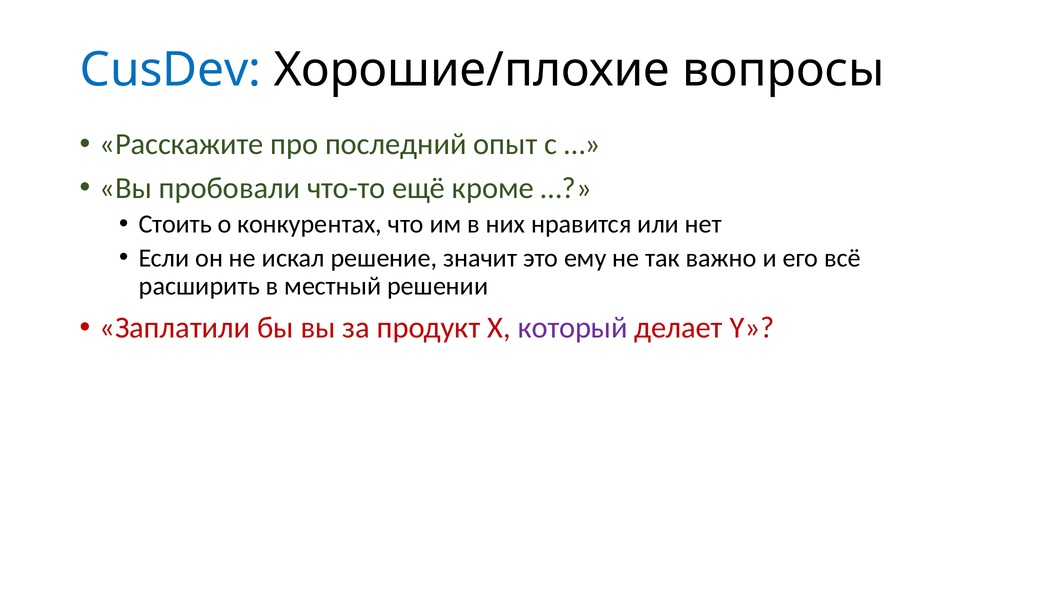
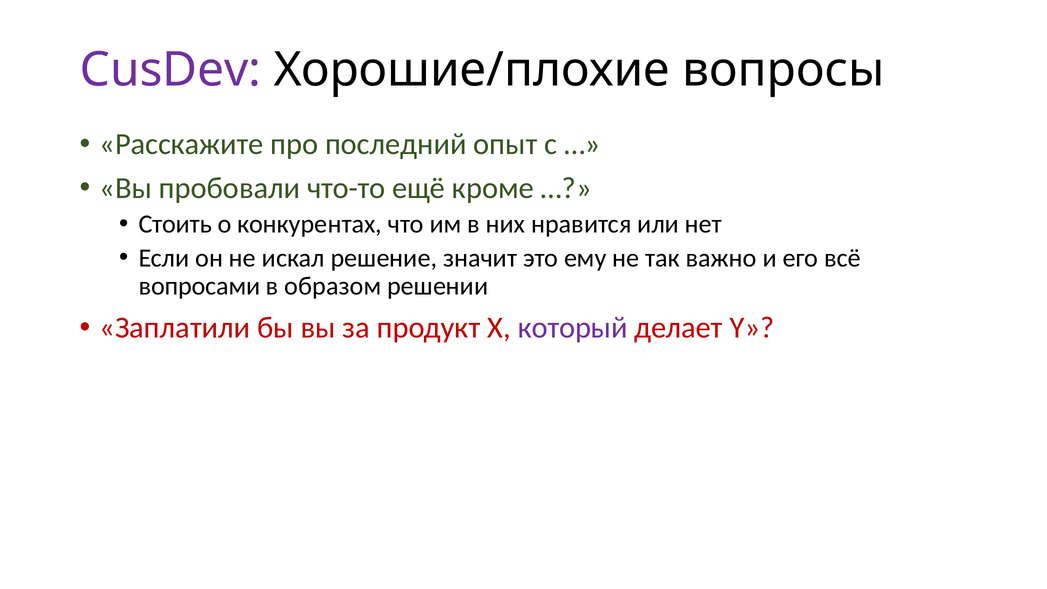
CusDev colour: blue -> purple (171, 70)
расширить: расширить -> вопросами (200, 286)
местный: местный -> образом (333, 286)
